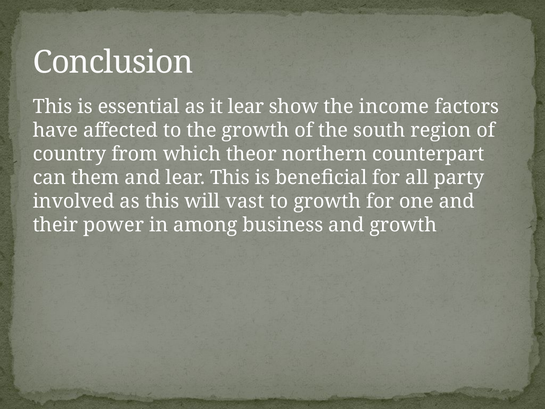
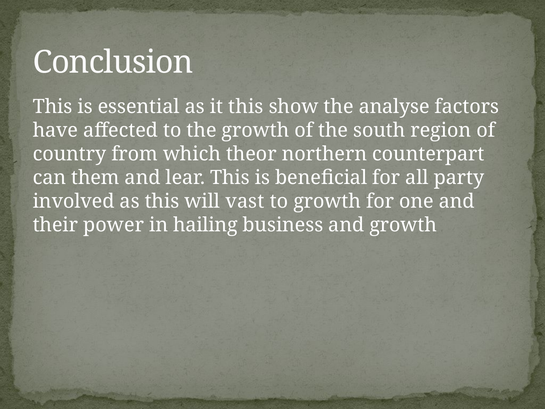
it lear: lear -> this (246, 107)
income: income -> analyse (394, 107)
among: among -> hailing (205, 225)
